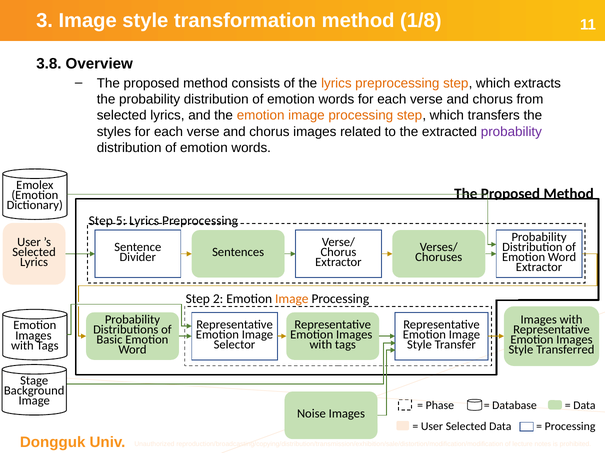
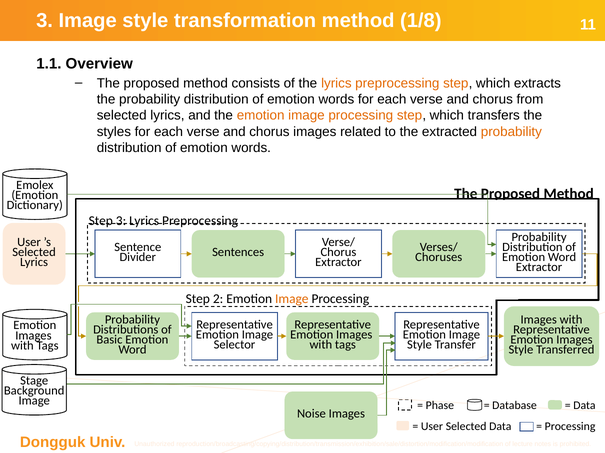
3.8: 3.8 -> 1.1 (49, 64)
probability colour: purple -> orange (511, 132)
Step 5: 5 -> 3 (121, 221)
